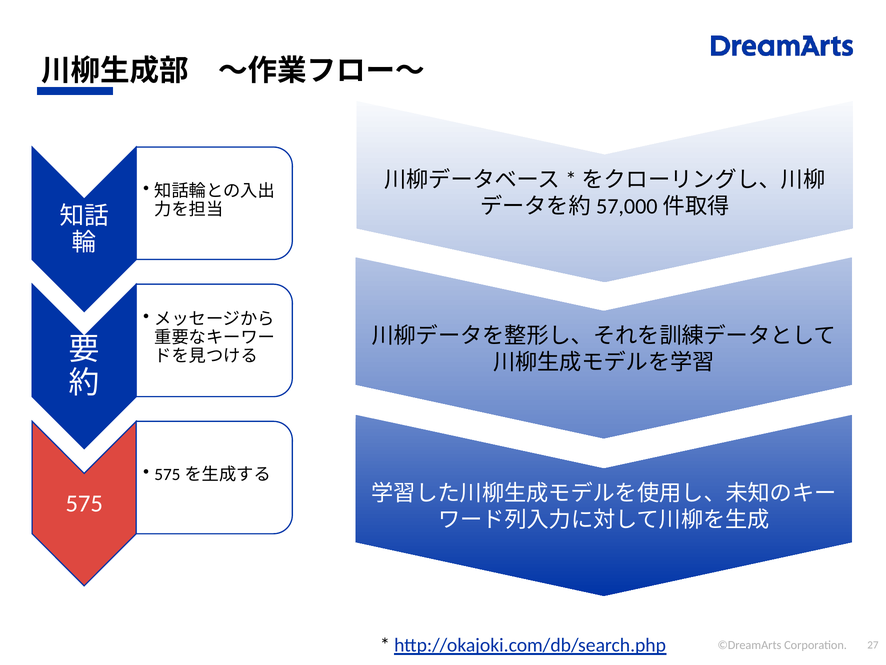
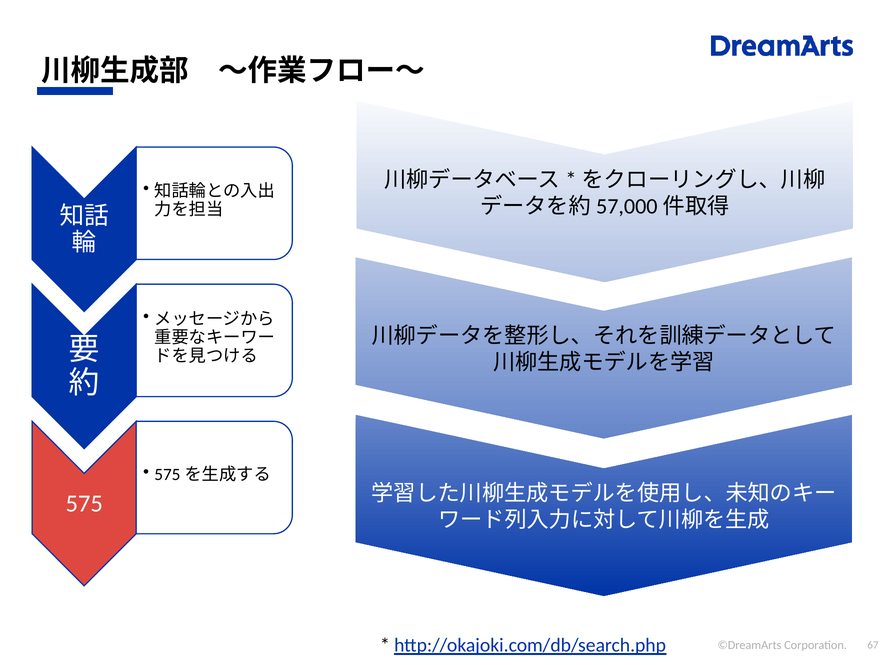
27: 27 -> 67 (873, 644)
